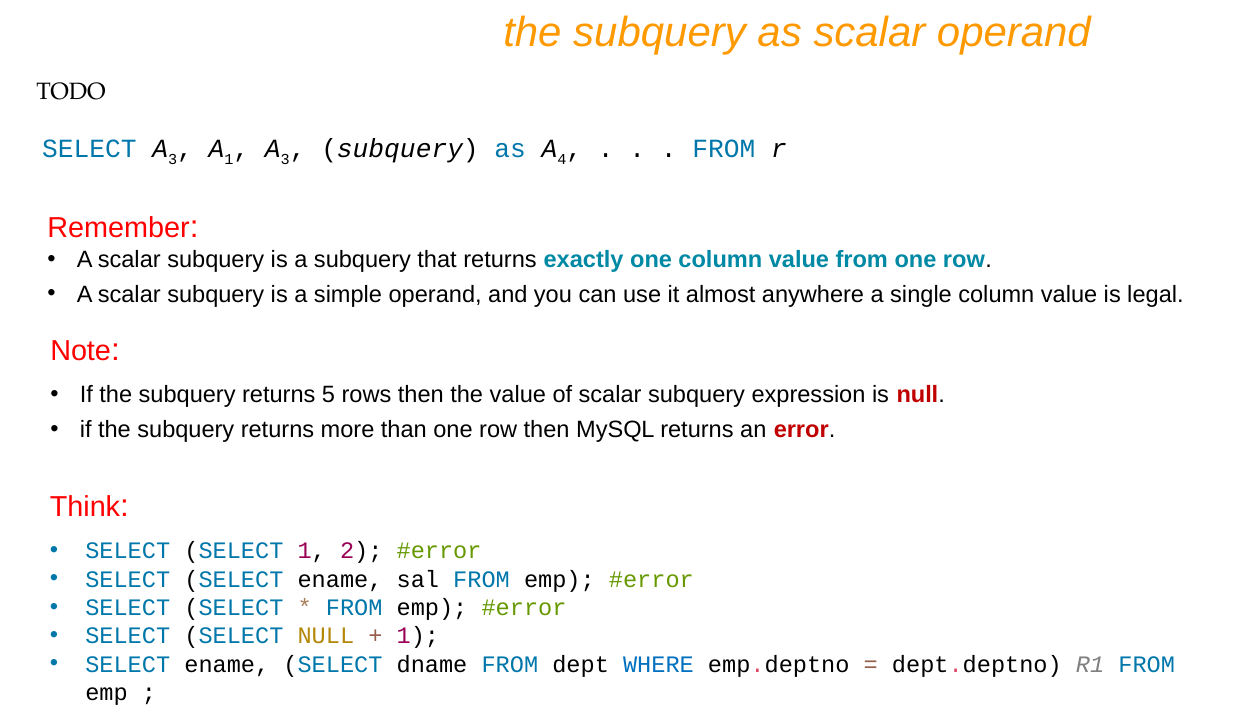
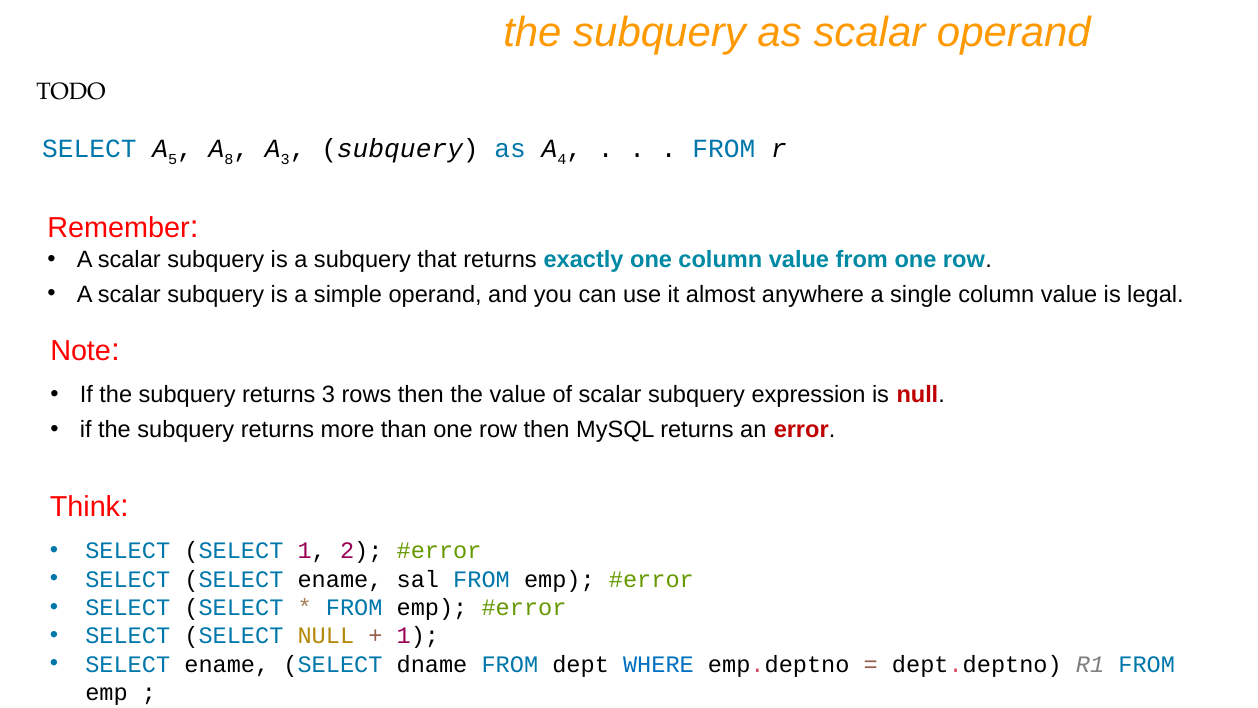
SELECT A 3: 3 -> 5 (173, 159)
A 1: 1 -> 8 (229, 159)
returns 5: 5 -> 3 (329, 395)
